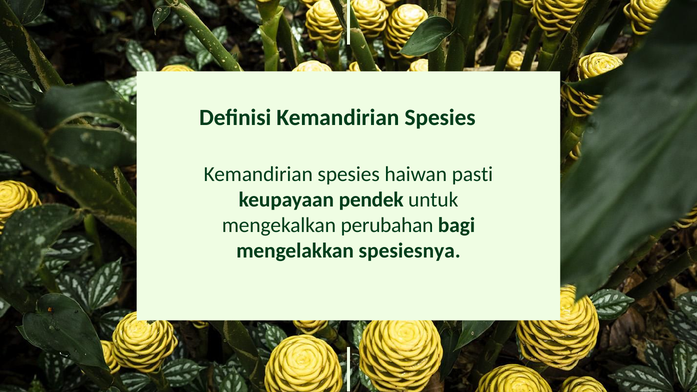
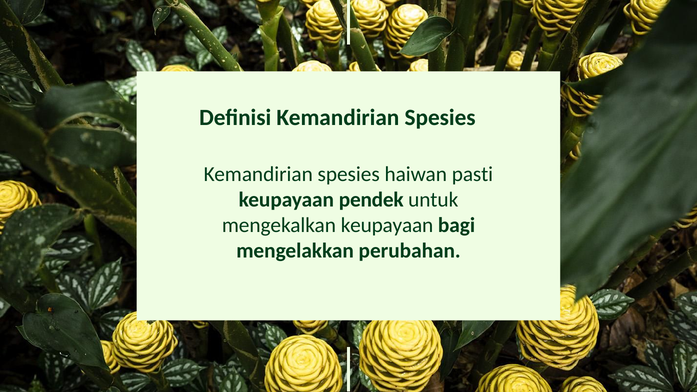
mengekalkan perubahan: perubahan -> keupayaan (387, 225)
spesiesnya: spesiesnya -> perubahan (410, 251)
